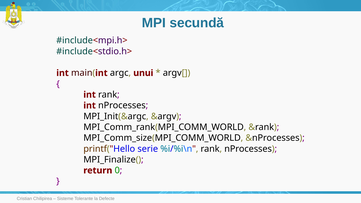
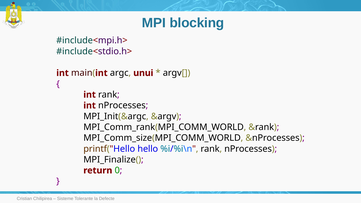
secundă: secundă -> blocking (197, 23)
serie: serie -> hello (148, 149)
